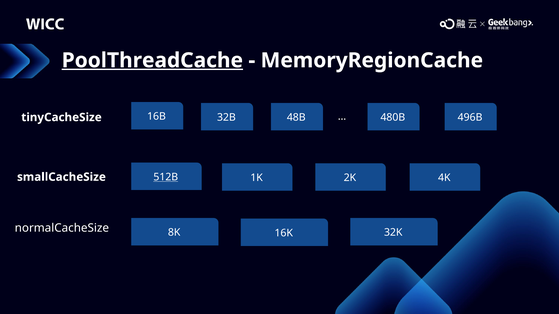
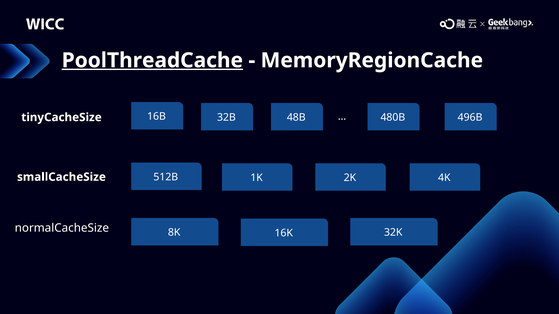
512B underline: present -> none (166, 177)
